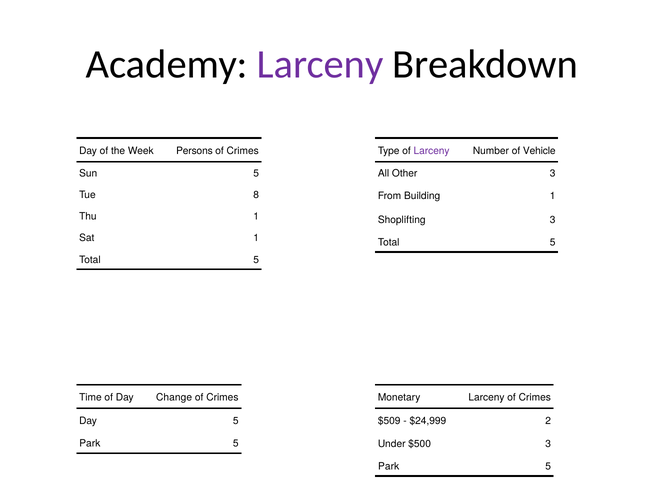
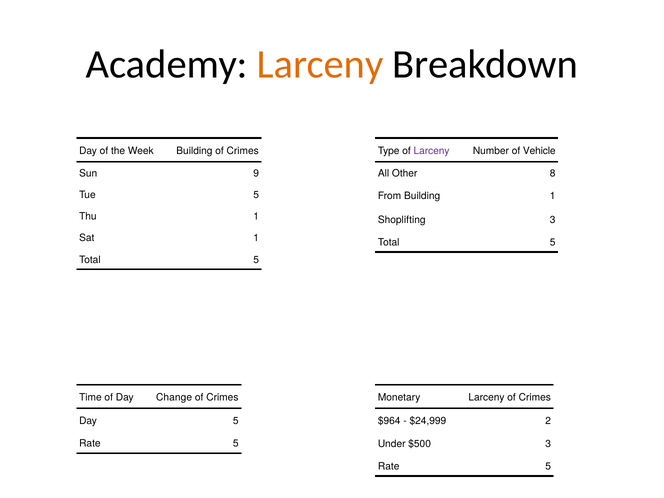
Larceny colour: purple -> orange (320, 64)
Week Persons: Persons -> Building (194, 151)
Sun 5: 5 -> 9 (256, 174)
Other 3: 3 -> 8 (553, 174)
Tue 8: 8 -> 5 (256, 195)
$509: $509 -> $964 (389, 421)
Park: Park -> Rate (90, 443)
Park: Park -> Rate (389, 466)
